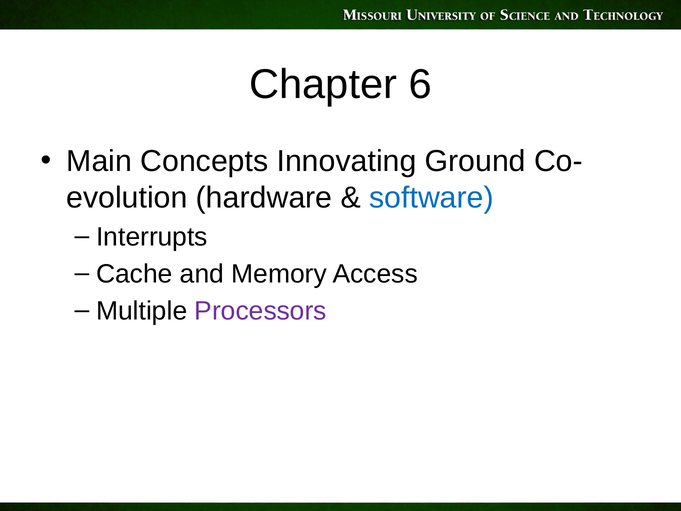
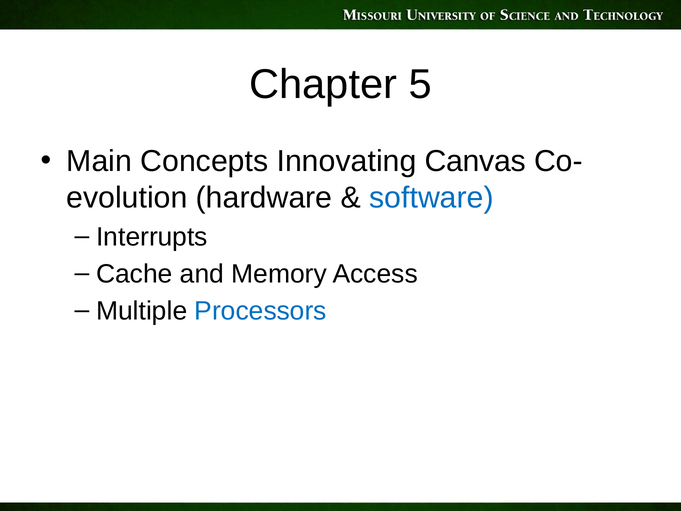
6: 6 -> 5 (420, 84)
Ground: Ground -> Canvas (475, 161)
Processors colour: purple -> blue (261, 311)
